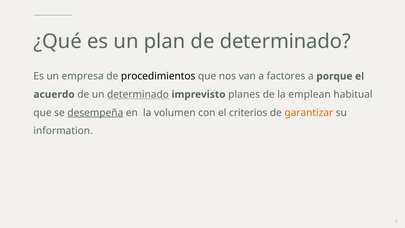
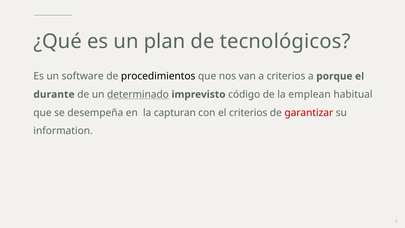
de determinado: determinado -> tecnológicos (285, 41)
empresa: empresa -> software (83, 76)
a factores: factores -> criterios (286, 76)
acuerdo: acuerdo -> durante (54, 94)
planes: planes -> código (244, 94)
desempeña underline: present -> none (95, 113)
volumen: volumen -> capturan (175, 113)
garantizar colour: orange -> red (309, 113)
